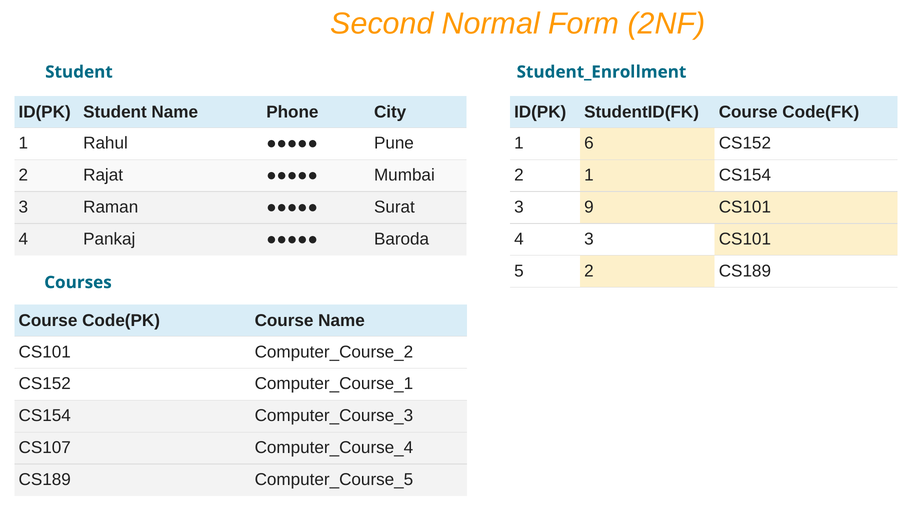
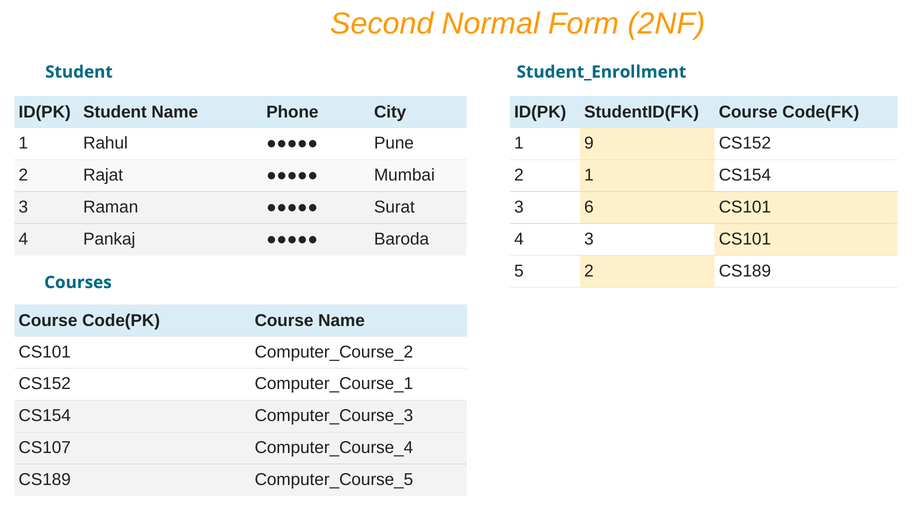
6: 6 -> 9 (589, 143)
9: 9 -> 6 (589, 207)
